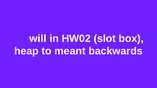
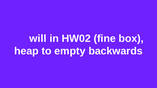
slot: slot -> fine (105, 39)
meant: meant -> empty (70, 51)
